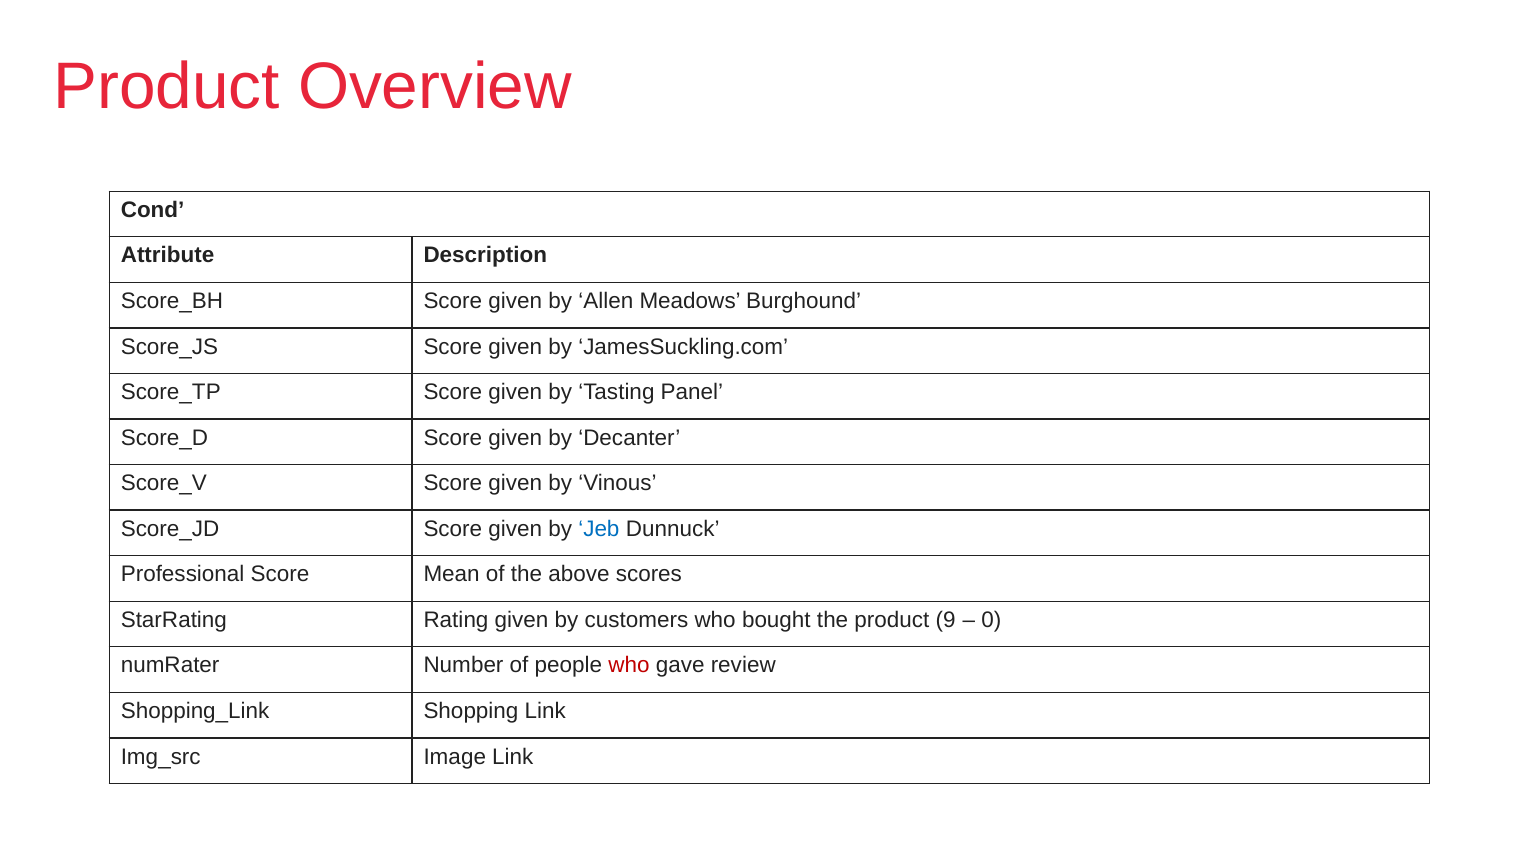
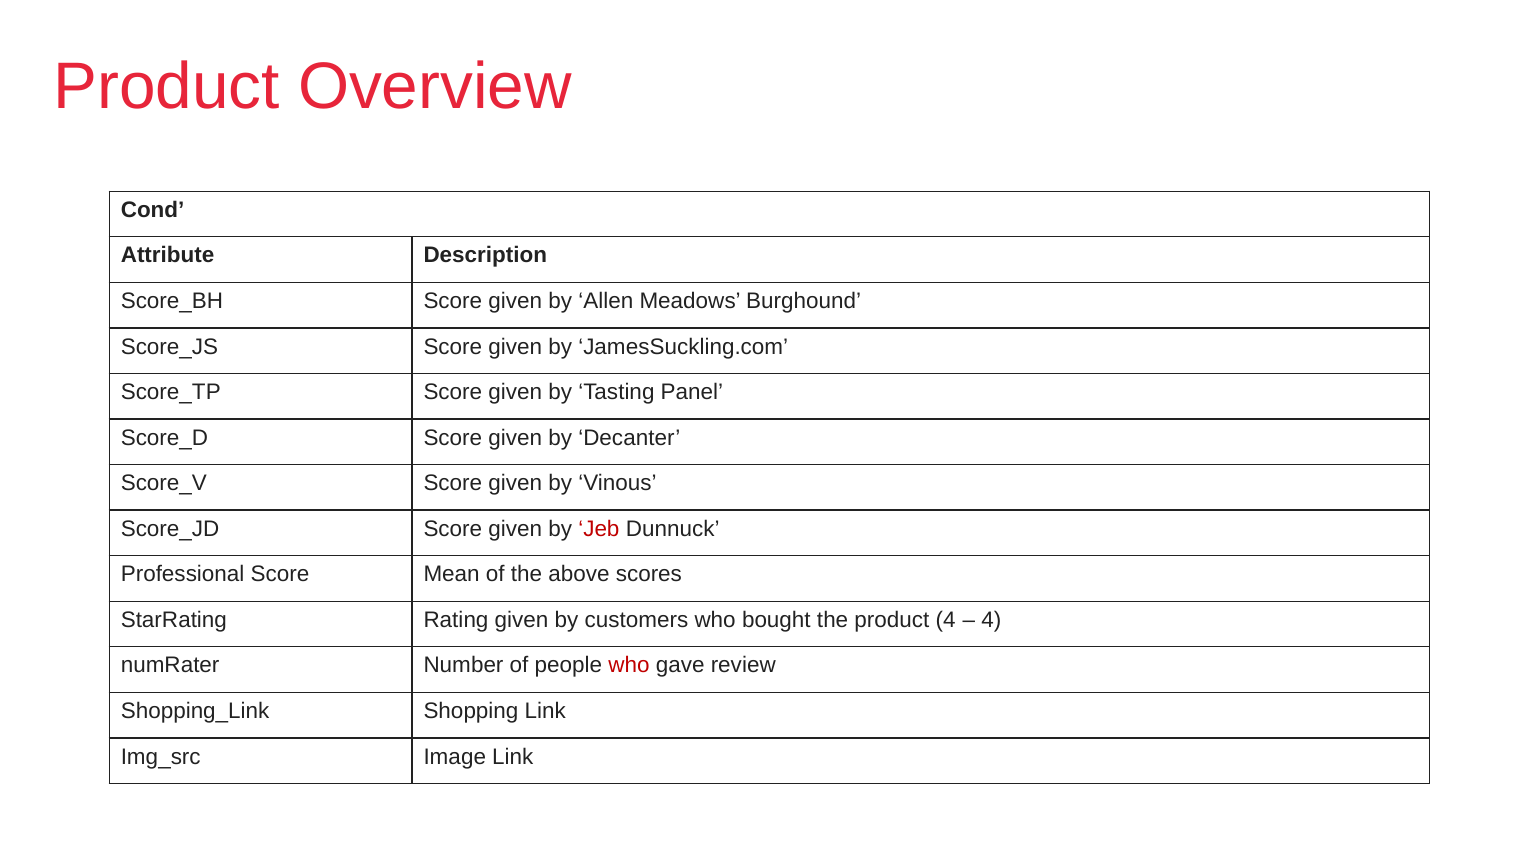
Jeb colour: blue -> red (599, 529)
product 9: 9 -> 4 (946, 620)
0: 0 -> 4 (991, 620)
